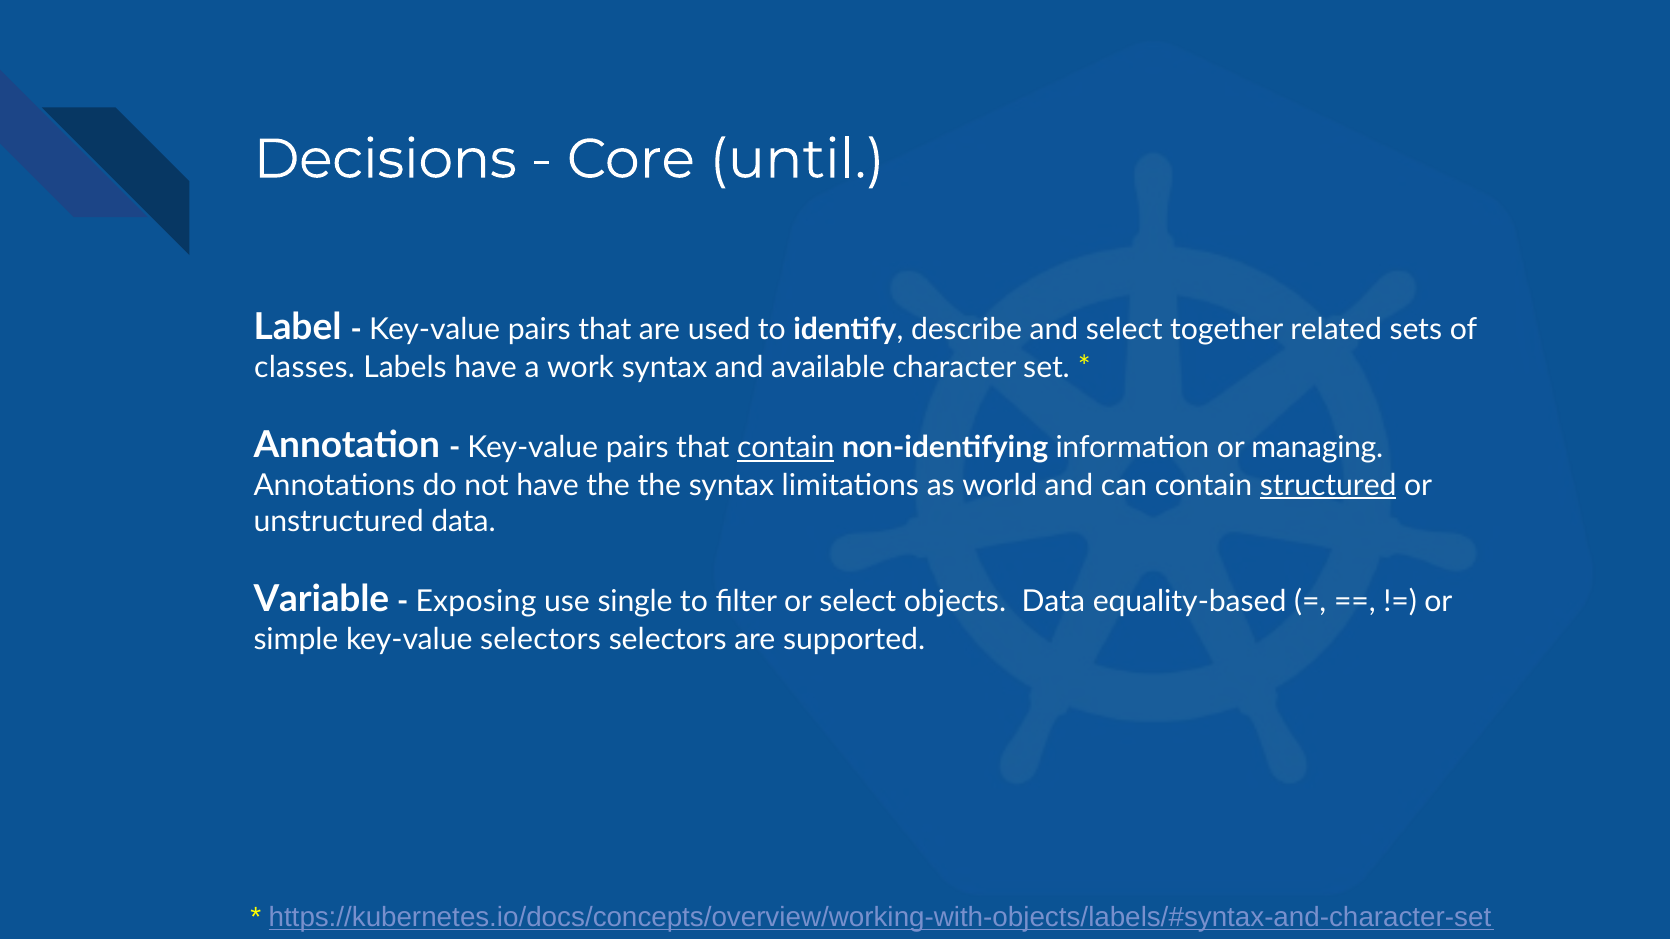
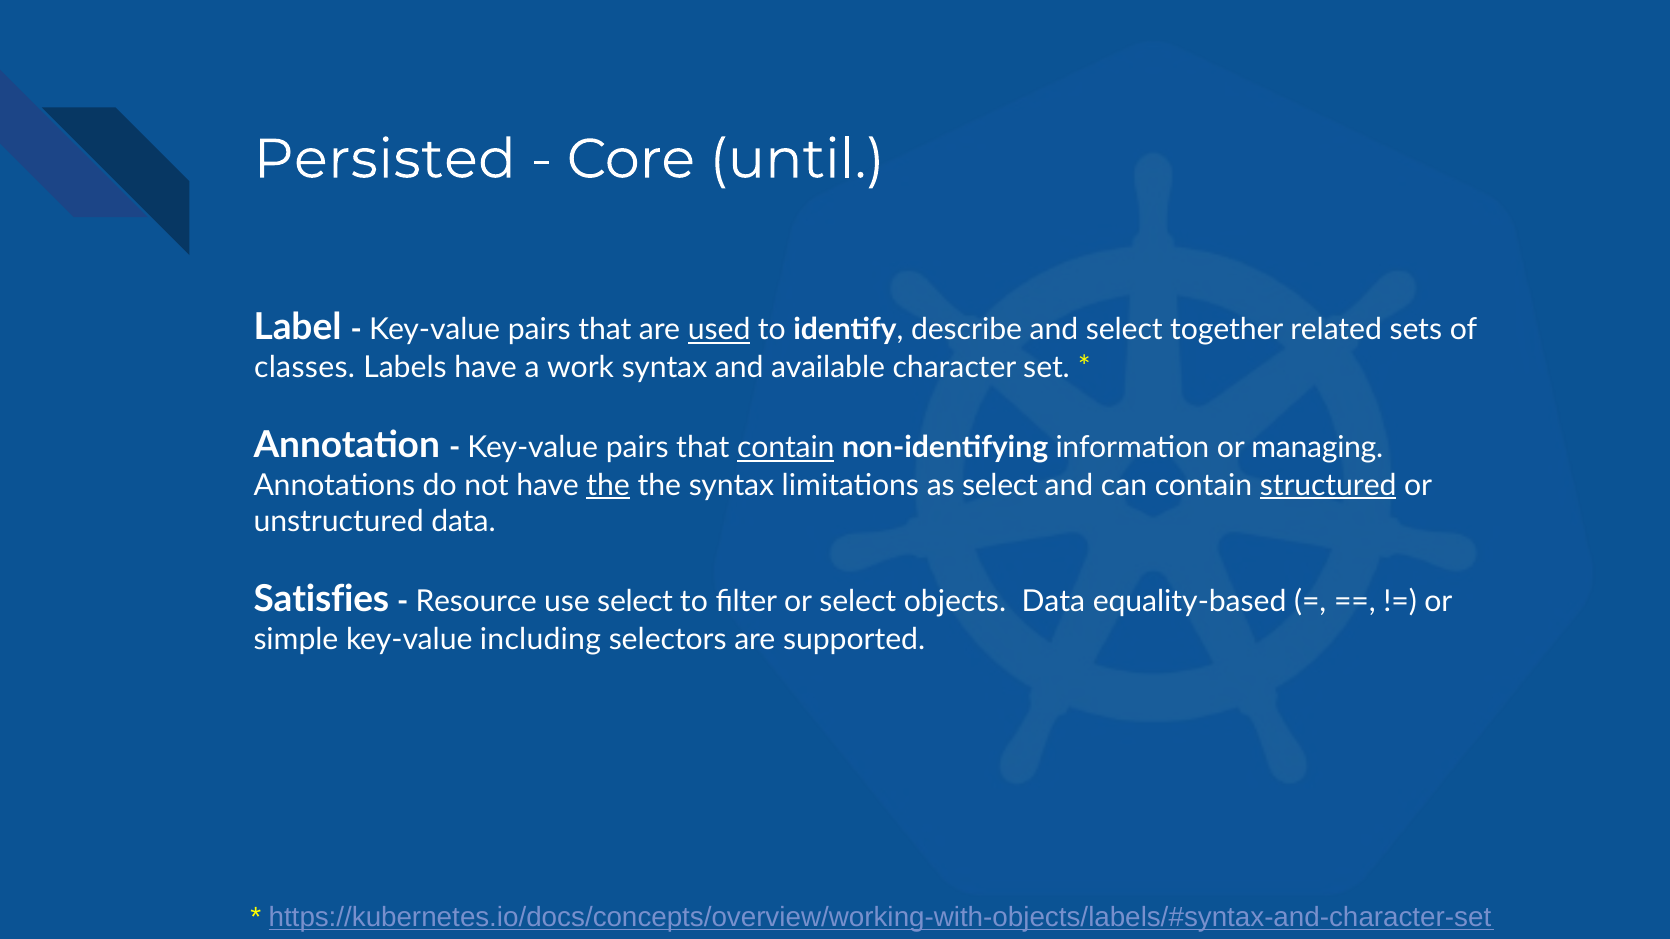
Decisions: Decisions -> Persisted (385, 159)
used underline: none -> present (719, 330)
the underline: none -> present (608, 486)
as world: world -> select (1000, 486)
Variable: Variable -> Satisfies (321, 600)
Exposing: Exposing -> Resource (476, 602)
use single: single -> select (635, 602)
key-value selectors: selectors -> including (540, 640)
